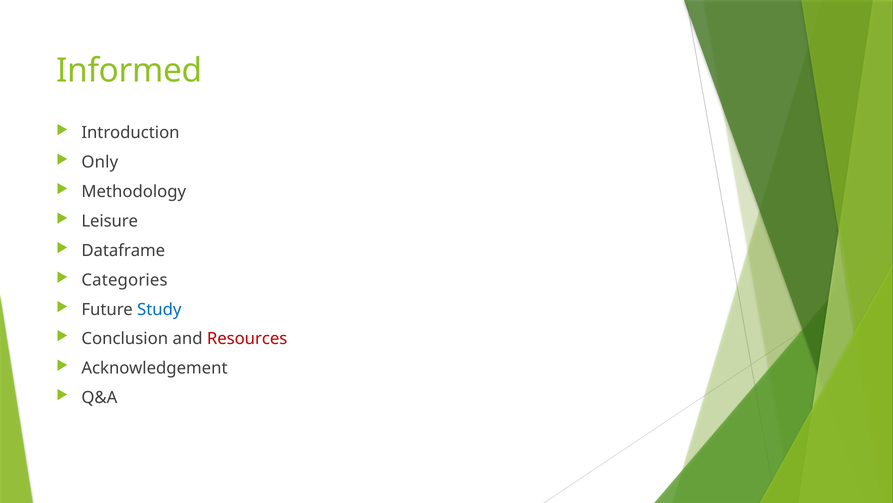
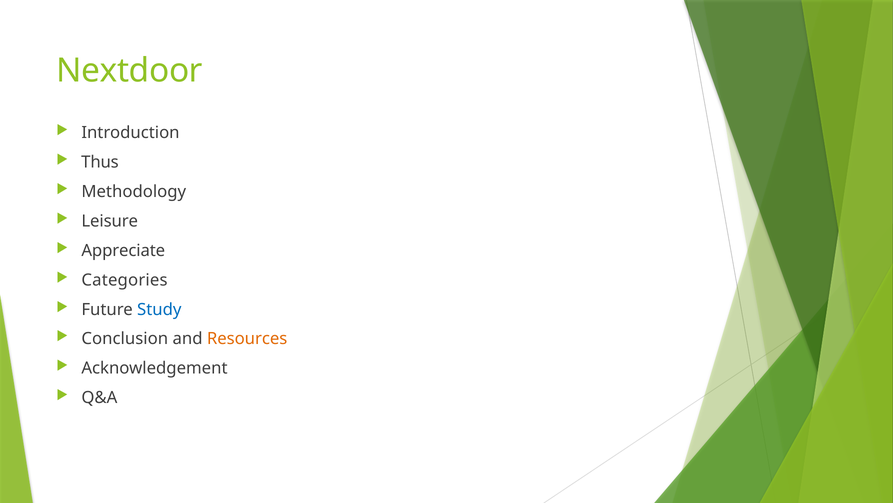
Informed: Informed -> Nextdoor (129, 70)
Only: Only -> Thus (100, 162)
Dataframe: Dataframe -> Appreciate (123, 250)
Resources colour: red -> orange (247, 338)
